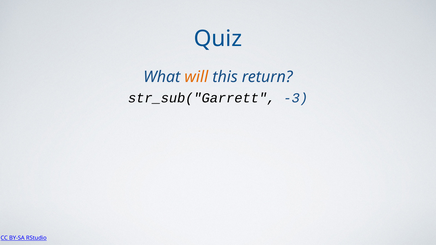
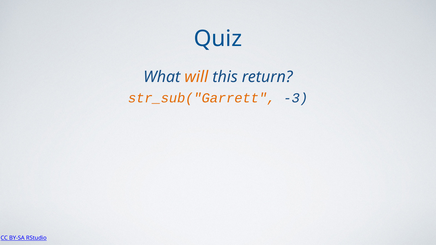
str_sub("Garrett colour: black -> orange (202, 98)
